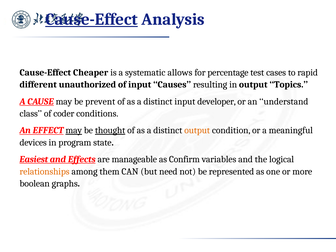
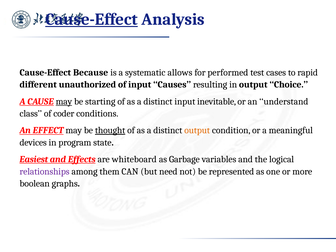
Cheaper: Cheaper -> Because (91, 73)
percentage: percentage -> performed (228, 73)
Topics: Topics -> Choice (289, 85)
may underline: none -> present (64, 101)
prevent: prevent -> starting (100, 101)
developer: developer -> inevitable (217, 101)
may underline: present -> none (74, 130)
manageable: manageable -> whiteboard (134, 159)
Confirm: Confirm -> Garbage (184, 159)
relationships colour: orange -> purple (45, 171)
